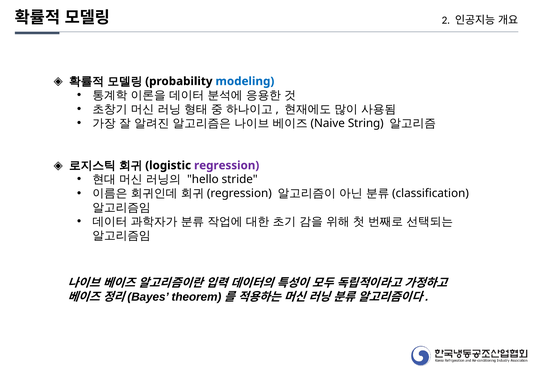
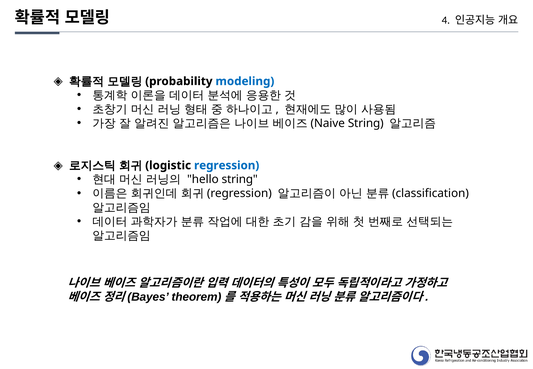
2: 2 -> 4 (446, 20)
regression colour: purple -> blue (227, 165)
hello stride: stride -> string (240, 179)
